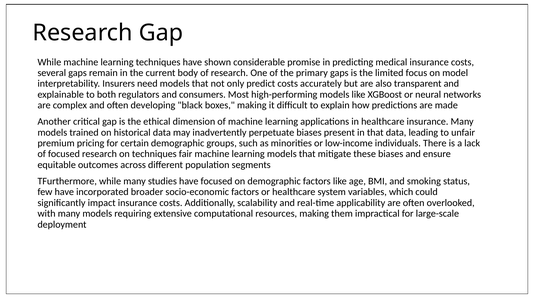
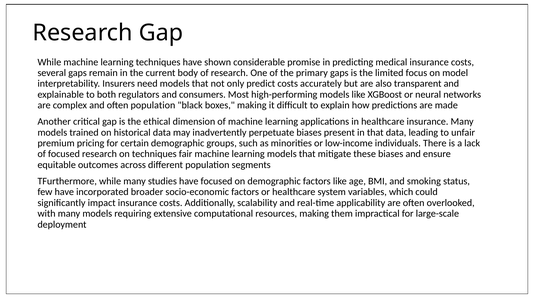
often developing: developing -> population (153, 105)
